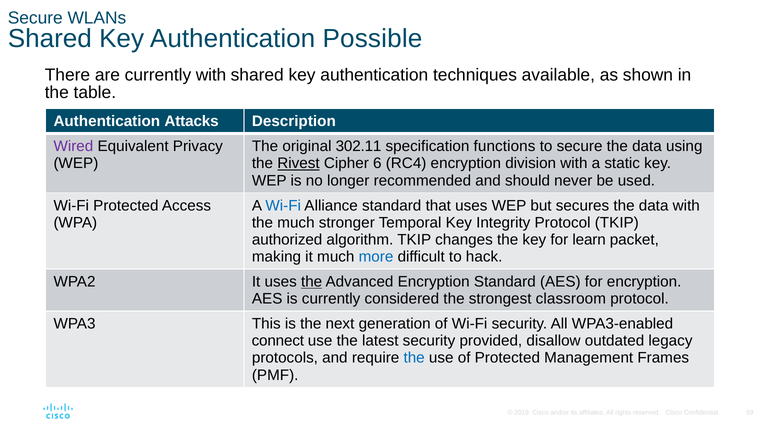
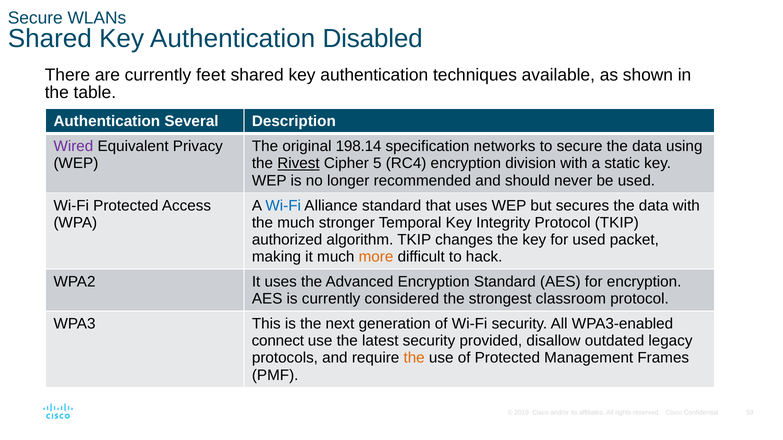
Possible: Possible -> Disabled (373, 39)
currently with: with -> feet (211, 75)
Attacks: Attacks -> Several (191, 122)
302.11: 302.11 -> 198.14 (359, 147)
functions: functions -> networks (504, 147)
6: 6 -> 5 (377, 164)
for learn: learn -> used (589, 240)
more colour: blue -> orange (376, 257)
the underline: present -> none (312, 282)
the colour: blue -> orange (414, 358)
